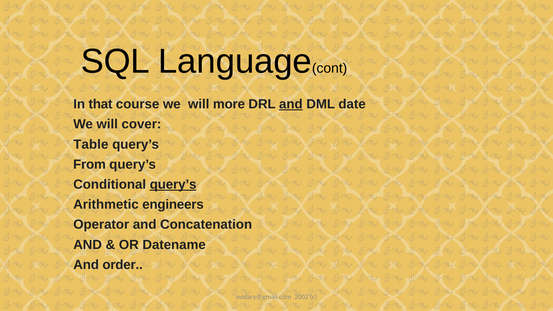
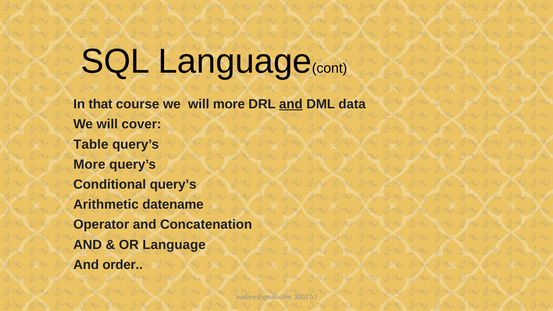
date: date -> data (352, 104)
From: From -> More (89, 164)
query’s underline: present -> none (173, 184)
engineers: engineers -> datename (173, 205)
OR Datename: Datename -> Language (174, 245)
